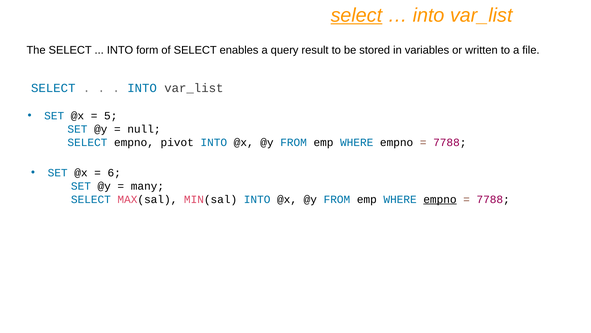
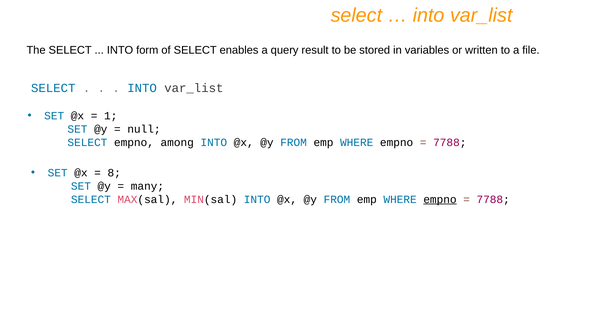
select underline: present -> none (357, 15)
5: 5 -> 1 (111, 116)
pivot: pivot -> among (177, 142)
6: 6 -> 8 (114, 172)
